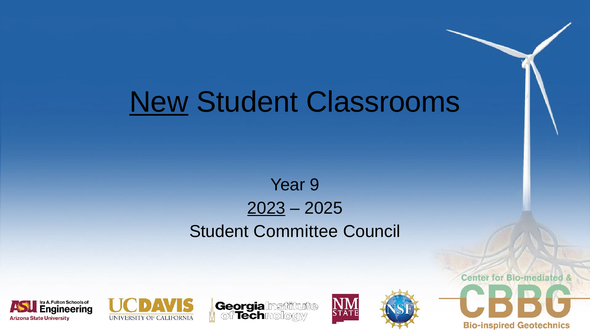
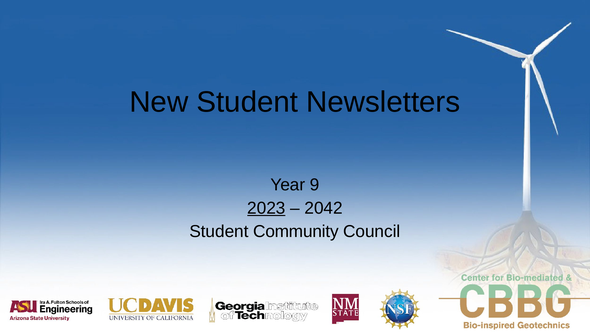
New underline: present -> none (159, 102)
Classrooms: Classrooms -> Newsletters (383, 102)
2025: 2025 -> 2042 (324, 208)
Committee: Committee -> Community (296, 231)
